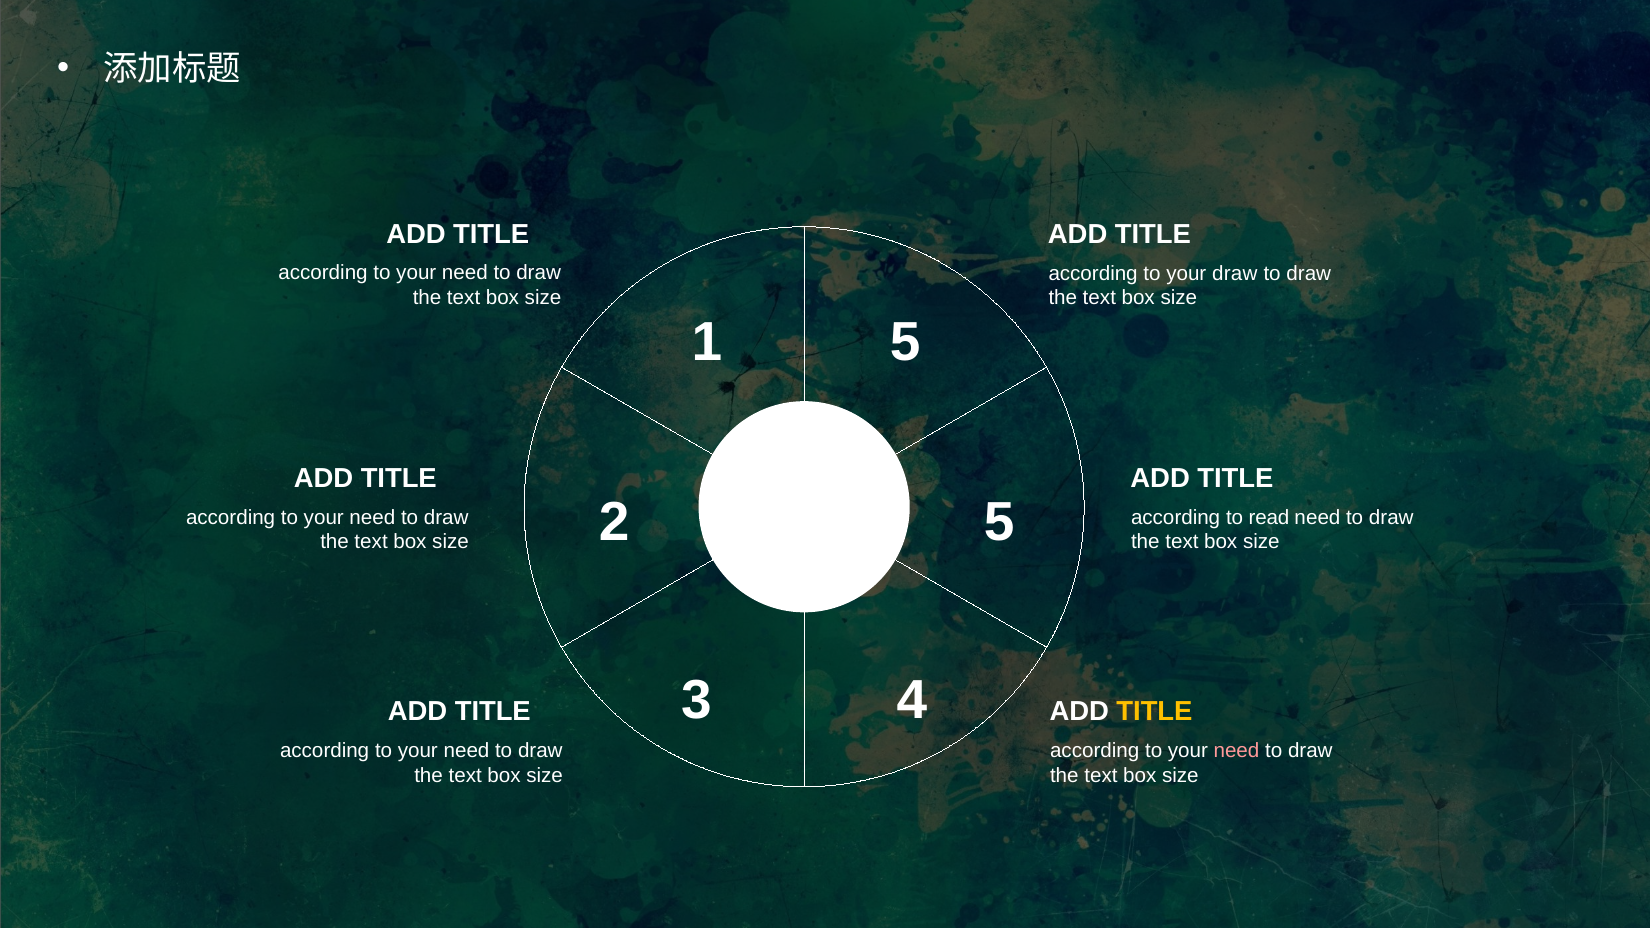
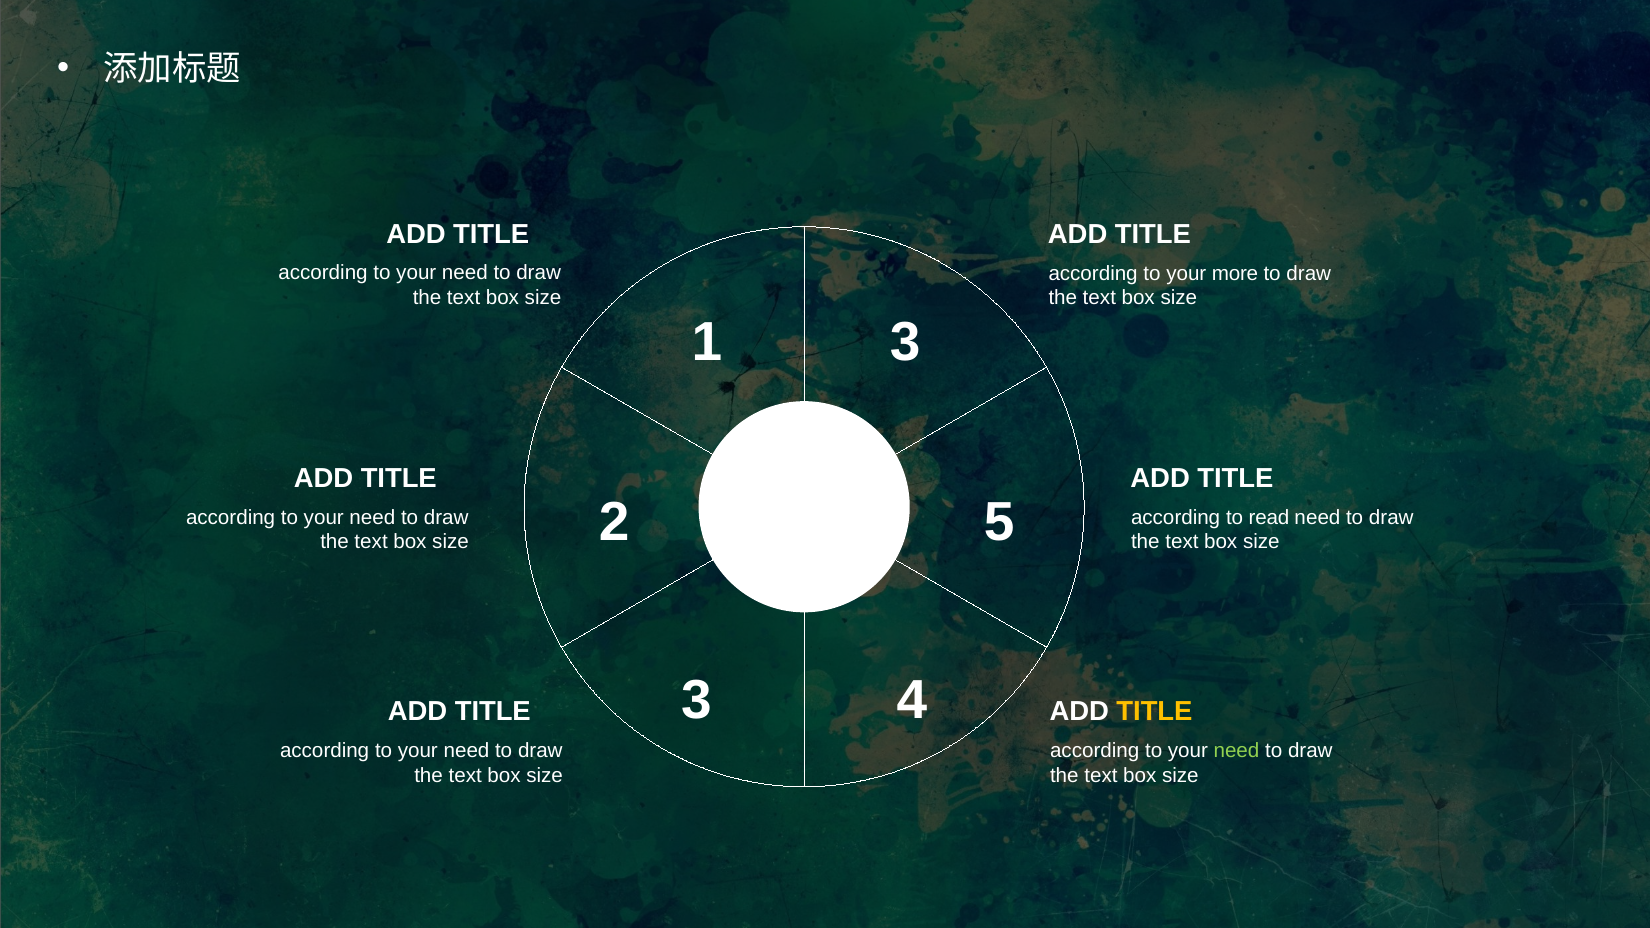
your draw: draw -> more (1235, 273)
1 5: 5 -> 3 (905, 342)
need colour: pink -> light green (1236, 751)
